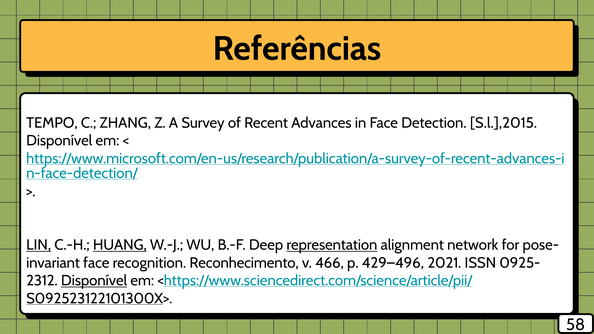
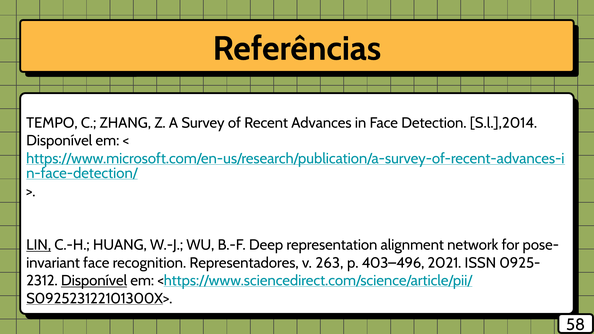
S.l.],2015: S.l.],2015 -> S.l.],2014 (503, 123)
HUANG underline: present -> none (120, 245)
representation underline: present -> none (332, 245)
Reconhecimento: Reconhecimento -> Representadores (244, 263)
466: 466 -> 263 (329, 263)
429–496: 429–496 -> 403–496 (393, 263)
